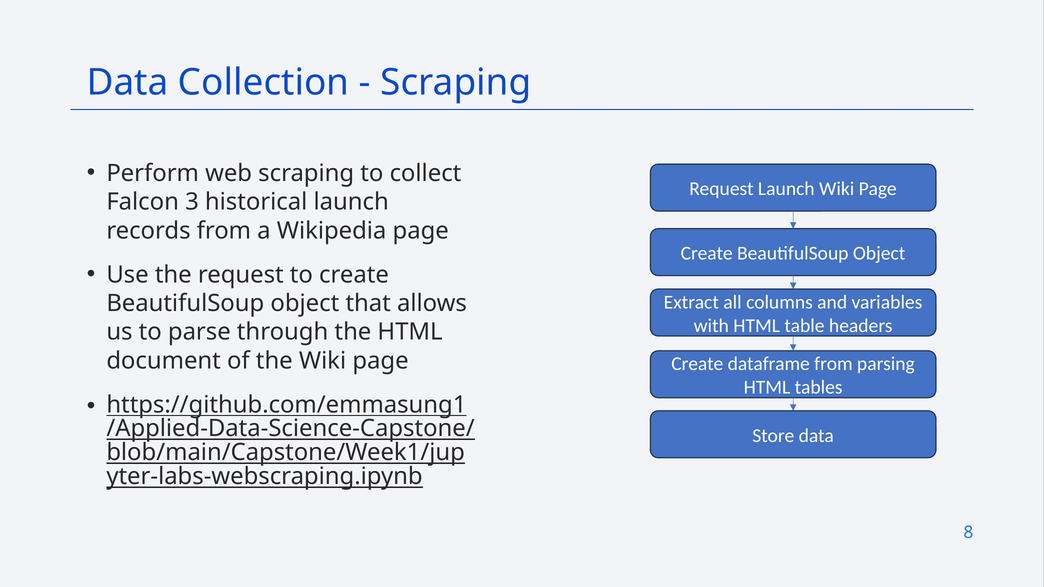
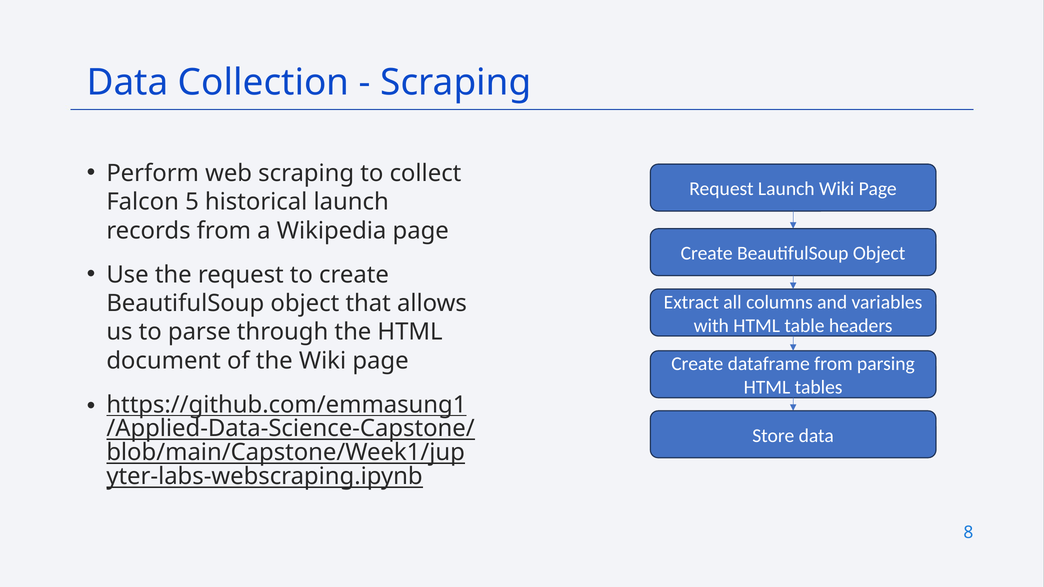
3: 3 -> 5 (192, 202)
